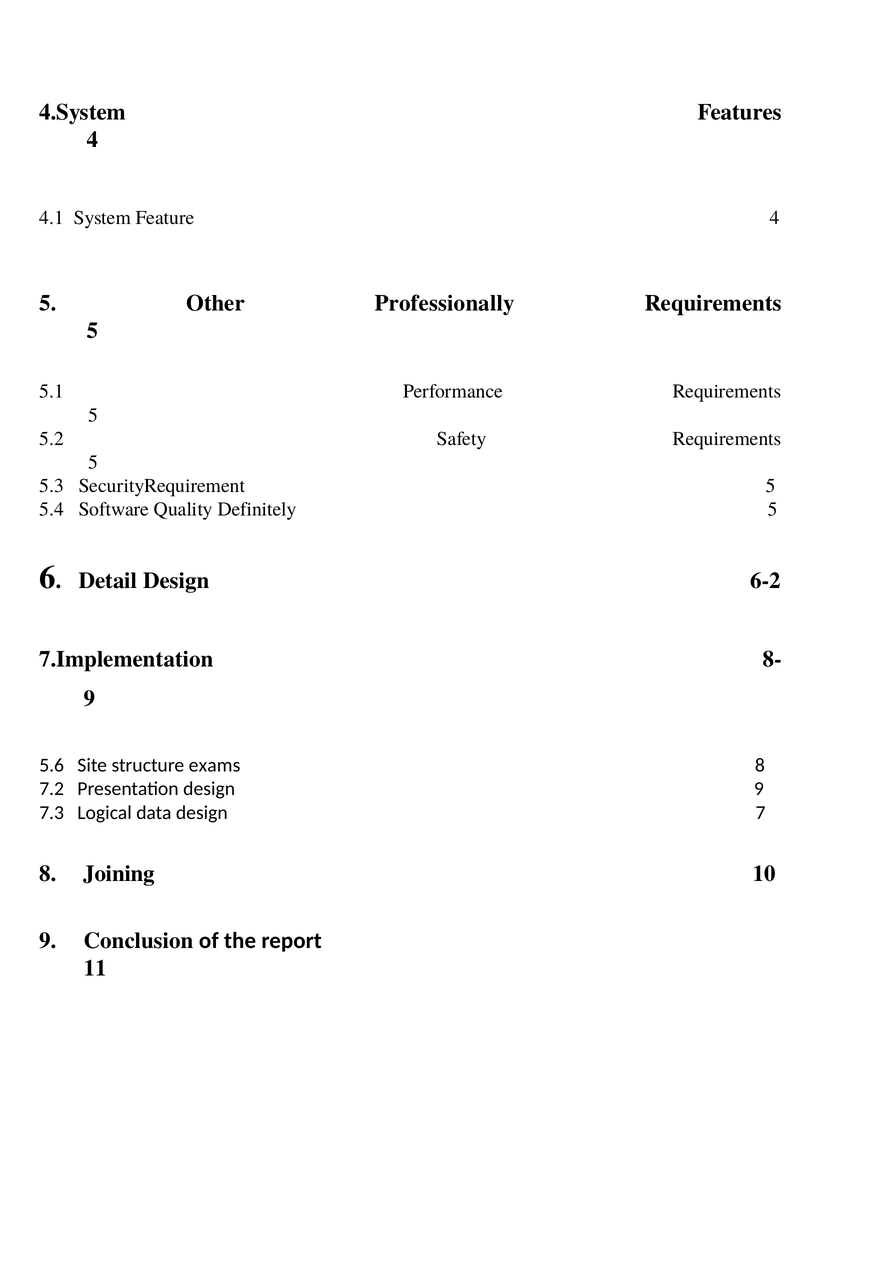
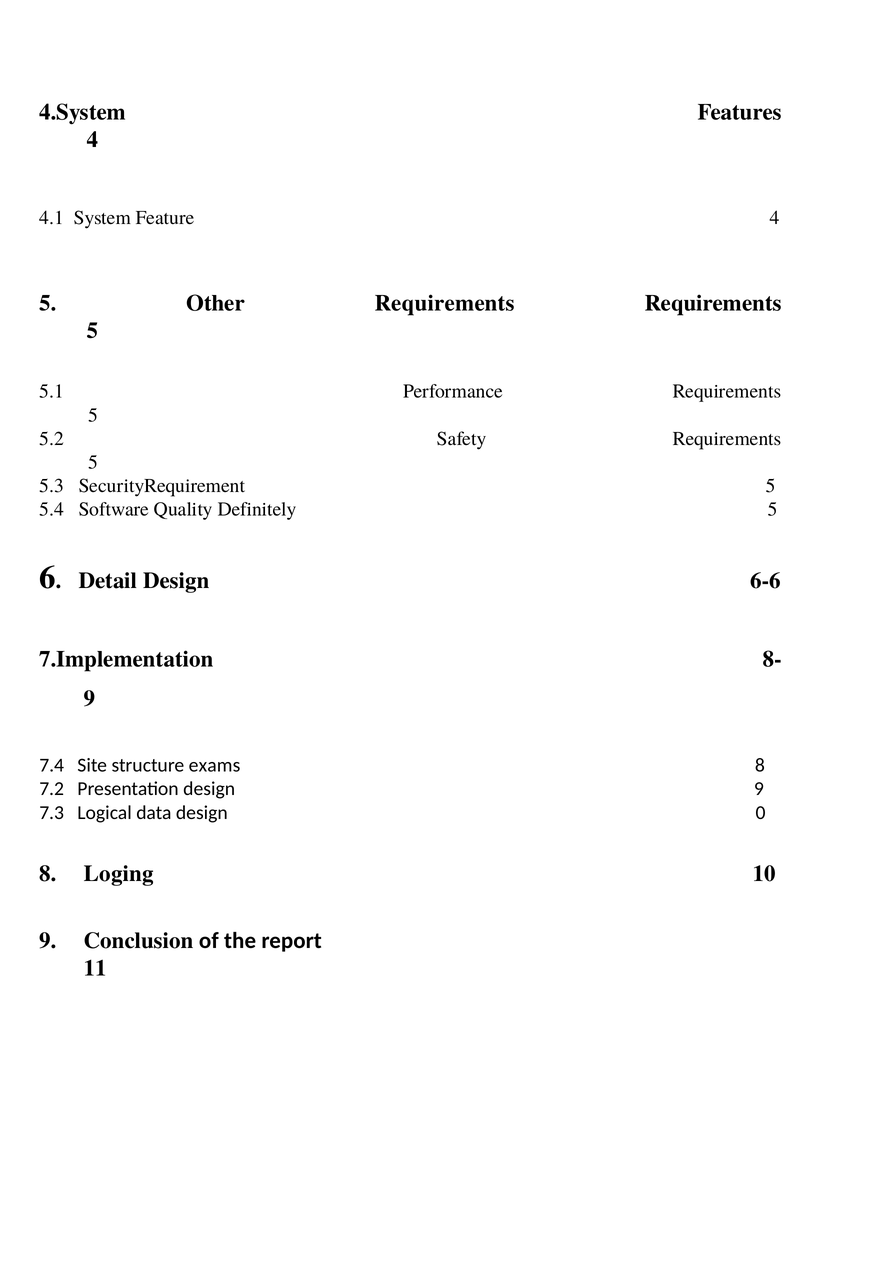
Other Professionally: Professionally -> Requirements (445, 303)
6-2: 6-2 -> 6-6 (766, 581)
5.6: 5.6 -> 7.4 (52, 766)
7: 7 -> 0 (761, 813)
Joining: Joining -> Loging (119, 874)
